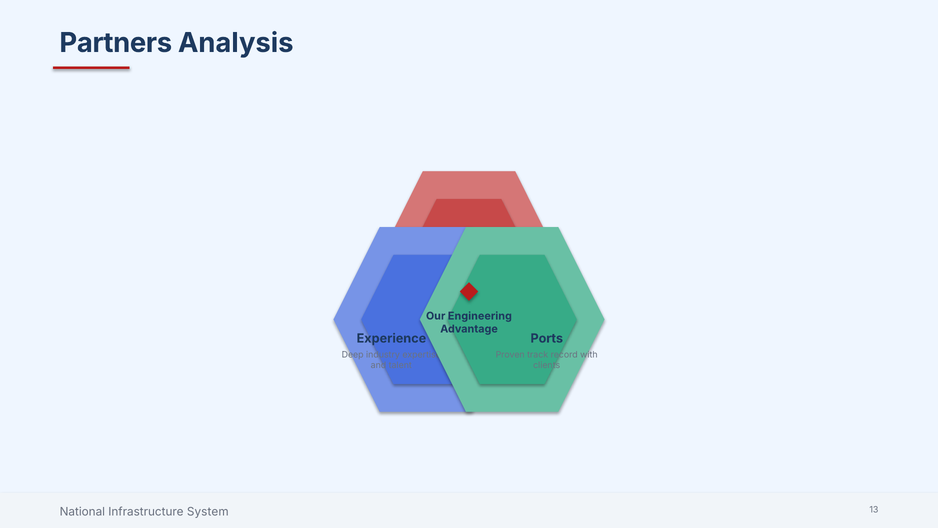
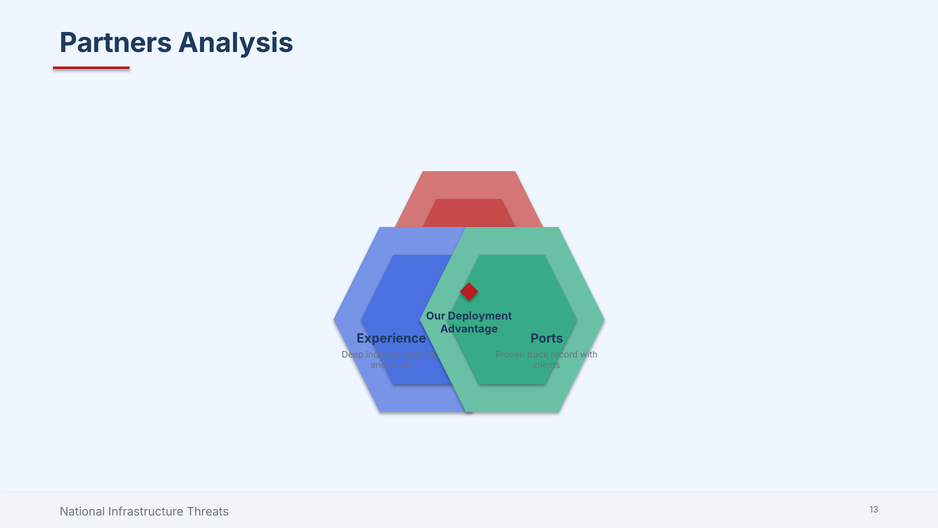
Engineering: Engineering -> Deployment (480, 316)
System: System -> Threats (208, 511)
